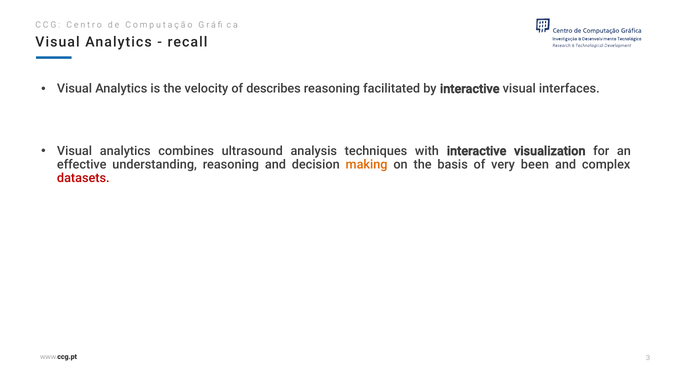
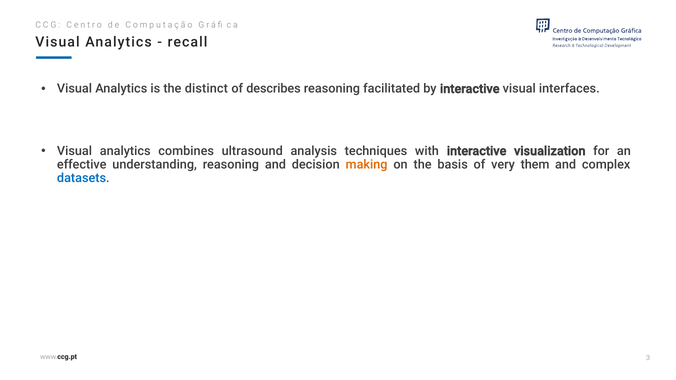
velocity: velocity -> distinct (206, 89)
been: been -> them (535, 165)
datasets colour: red -> blue (83, 178)
